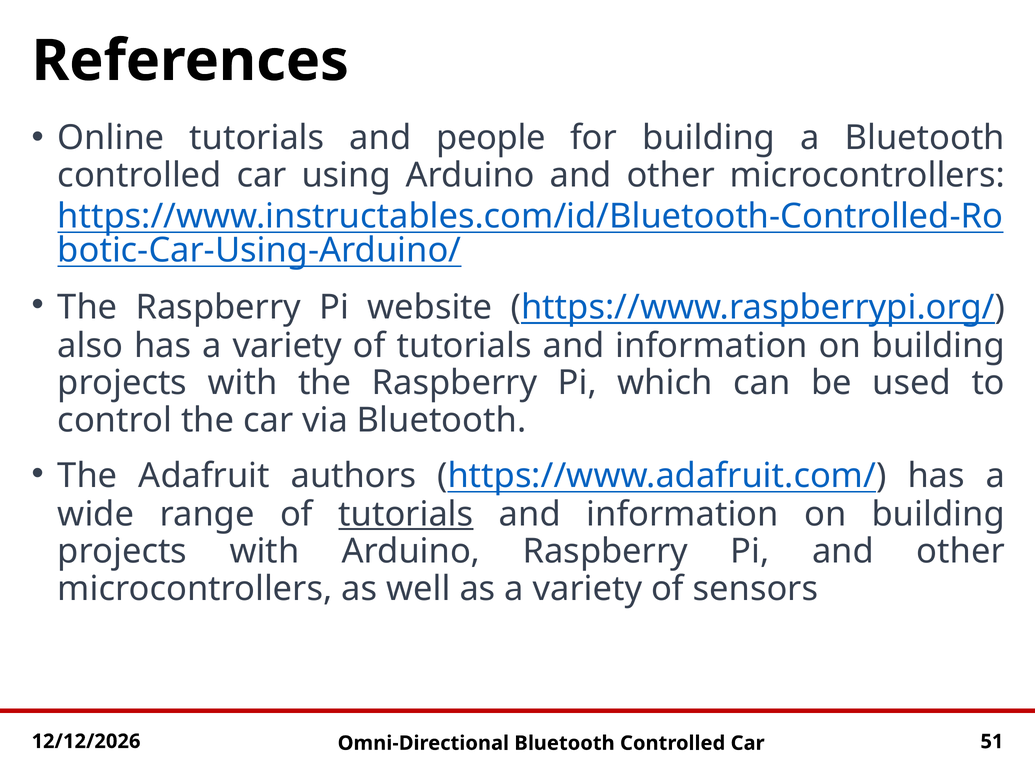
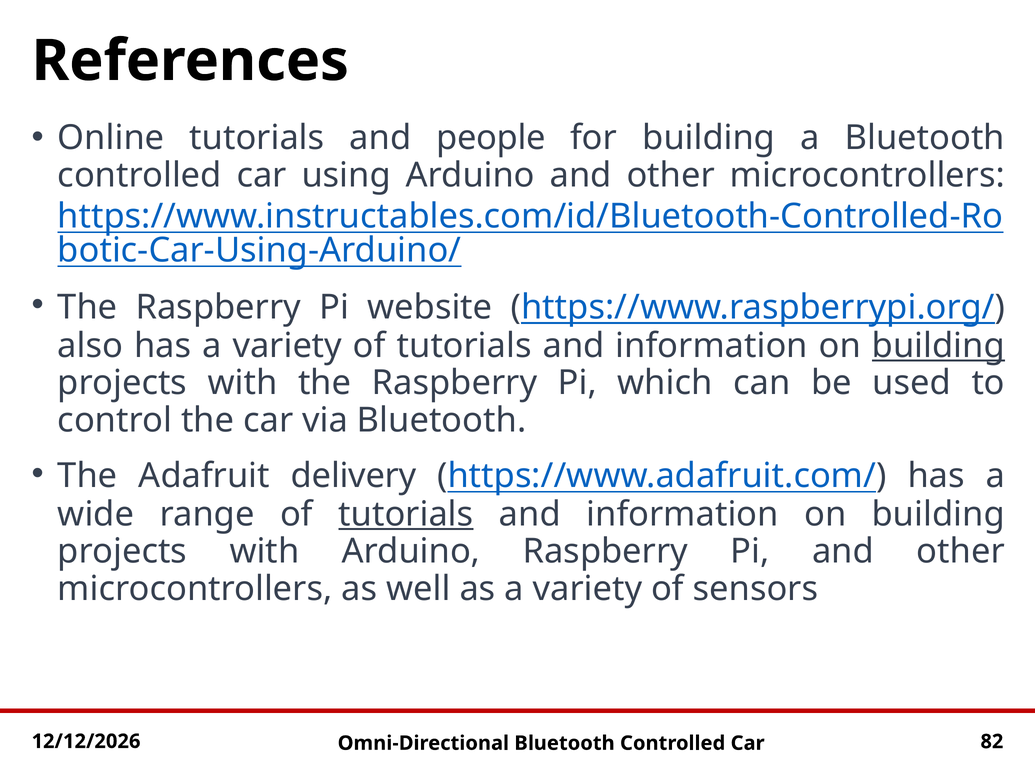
building underline: none -> present (938, 345)
authors: authors -> delivery (354, 475)
51: 51 -> 82 (992, 741)
